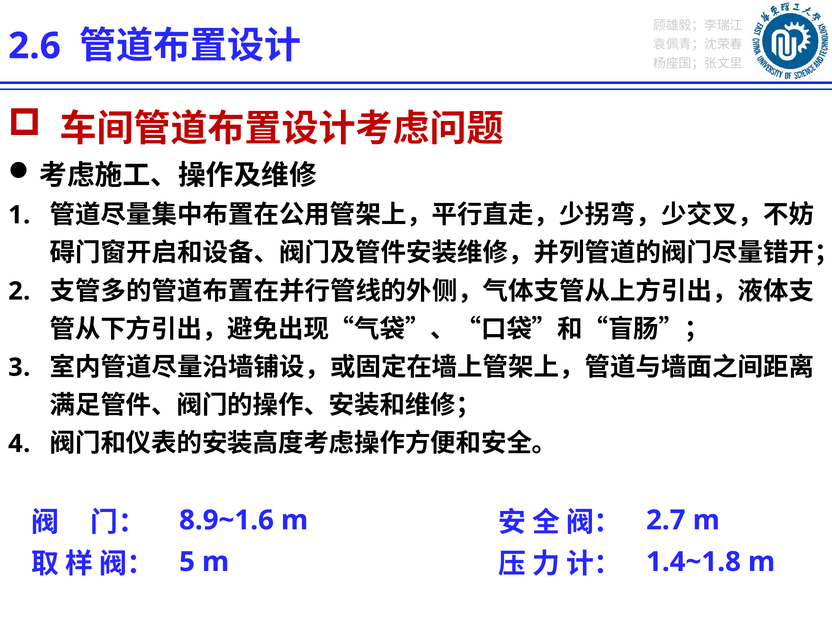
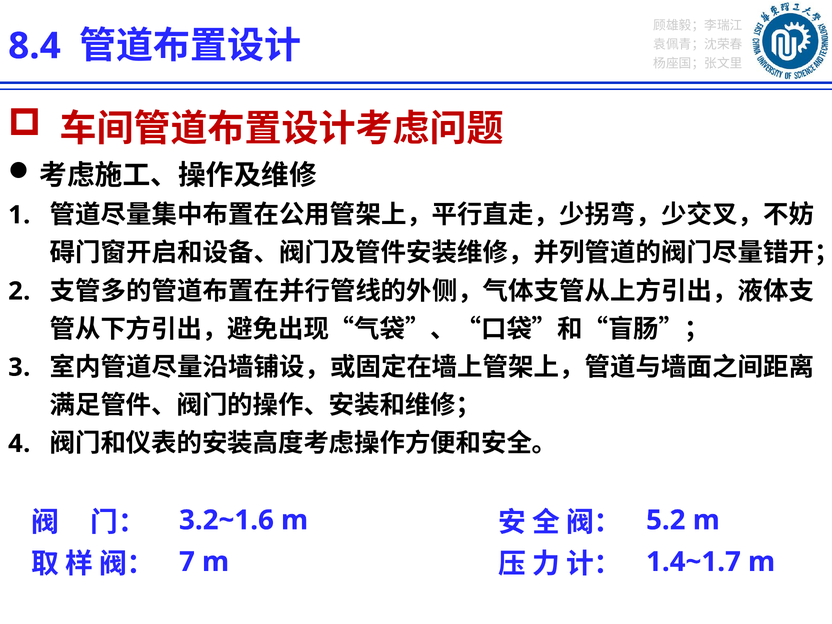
2.6: 2.6 -> 8.4 (34, 46)
8.9~1.6: 8.9~1.6 -> 3.2~1.6 (226, 520)
2.7: 2.7 -> 5.2 (666, 520)
5: 5 -> 7 (187, 562)
1.4~1.8: 1.4~1.8 -> 1.4~1.7 (693, 562)
